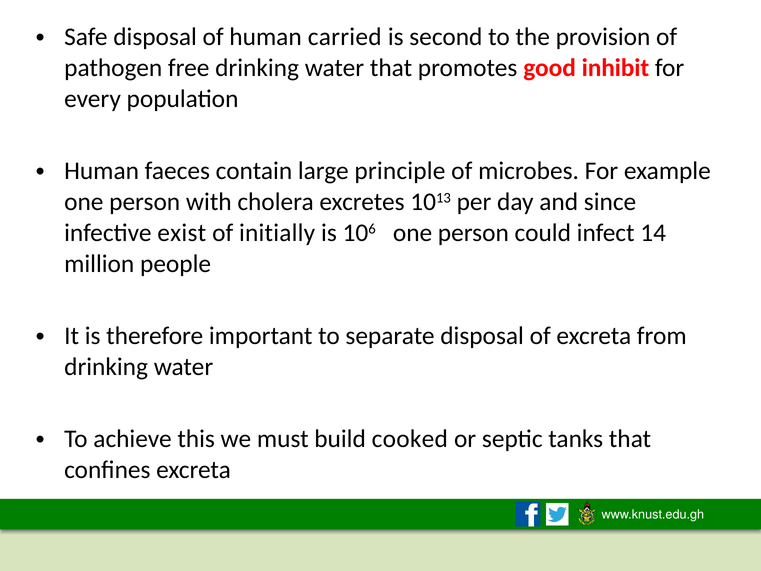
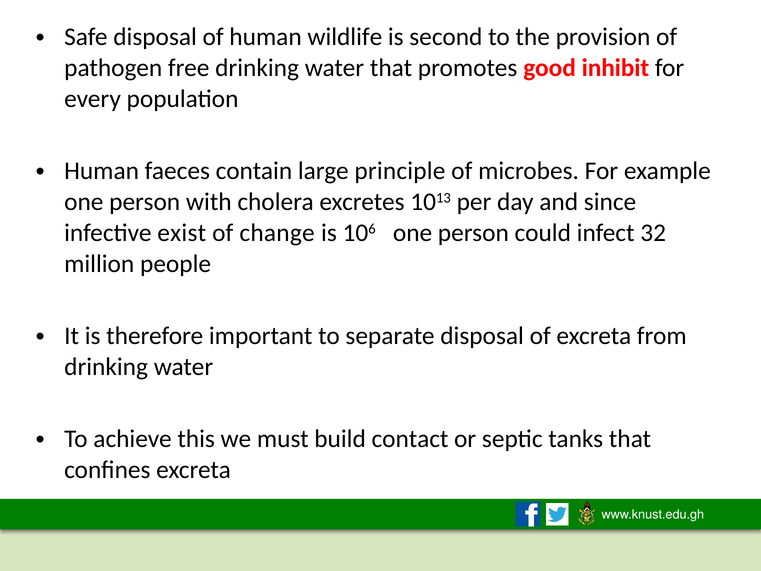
carried: carried -> wildlife (345, 37)
initially: initially -> change (277, 233)
14: 14 -> 32 (653, 233)
cooked: cooked -> contact (410, 439)
